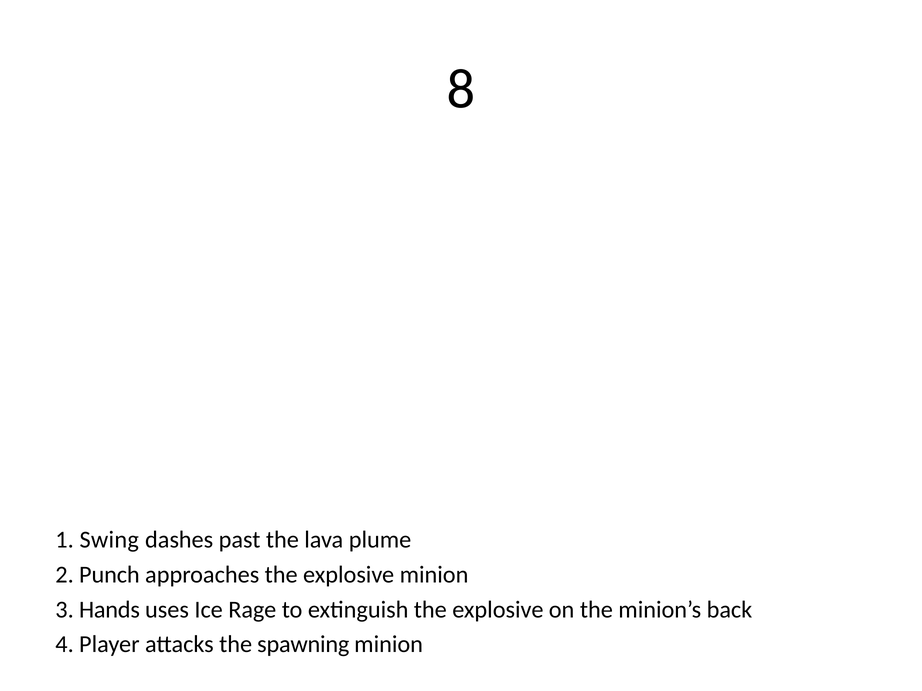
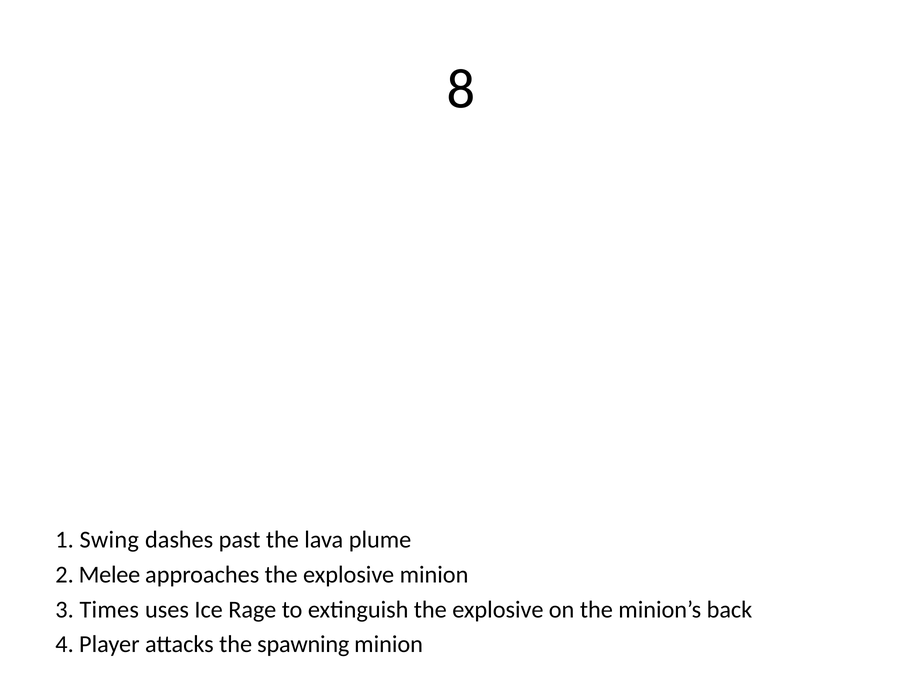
Punch: Punch -> Melee (109, 575)
Hands: Hands -> Times (109, 610)
